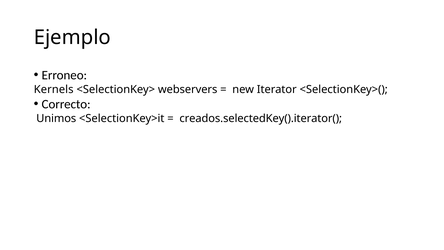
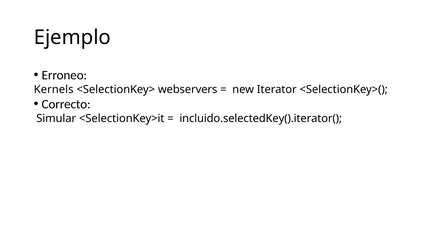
Unimos: Unimos -> Simular (56, 118)
creados.selectedKey().iterator(: creados.selectedKey().iterator( -> incluido.selectedKey().iterator( (261, 118)
